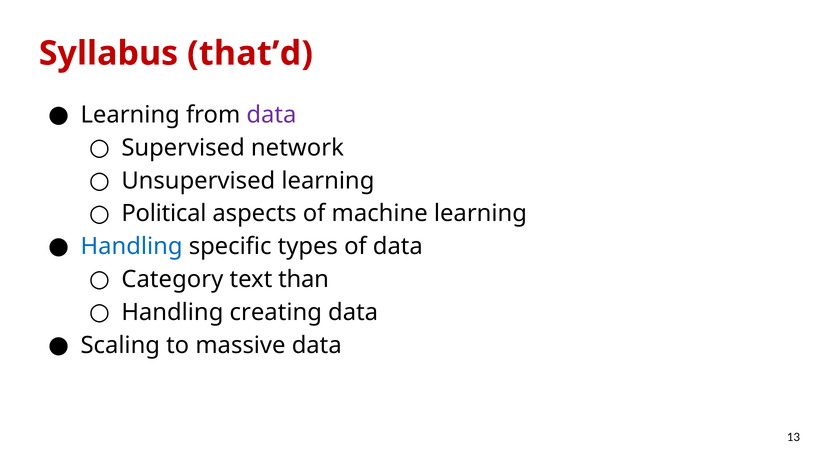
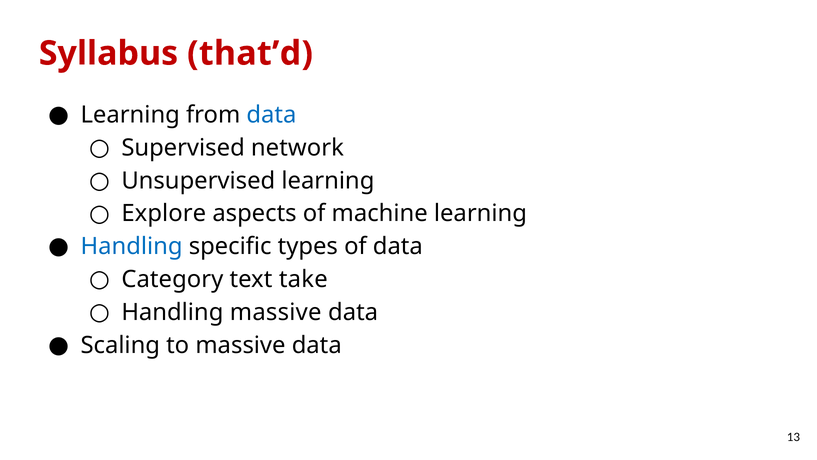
data colour: purple -> blue (271, 115)
Political: Political -> Explore (164, 213)
than: than -> take (303, 279)
Handling creating: creating -> massive (276, 312)
